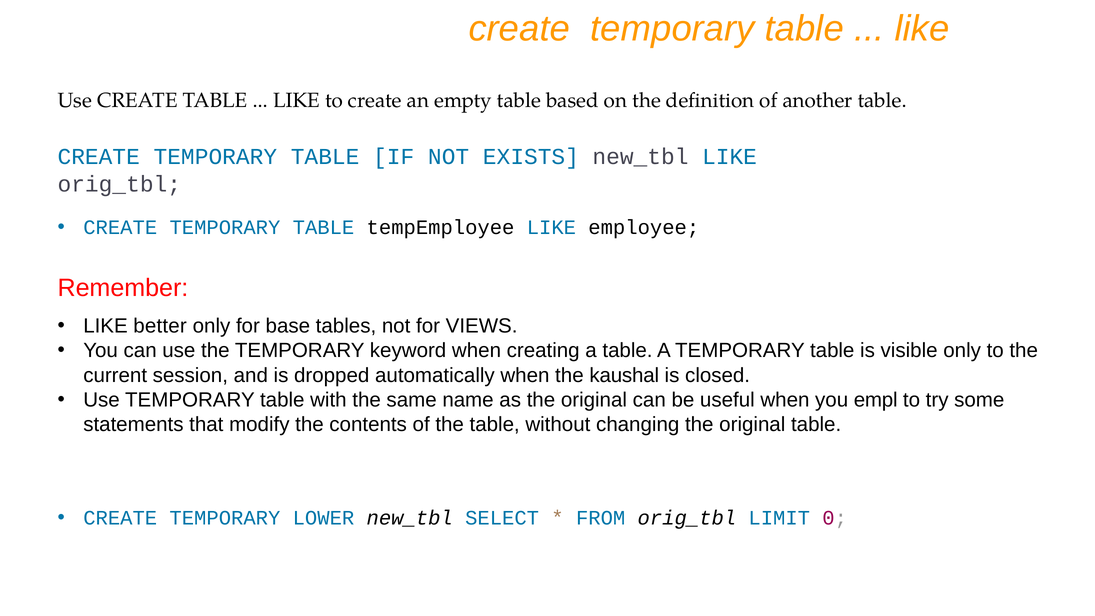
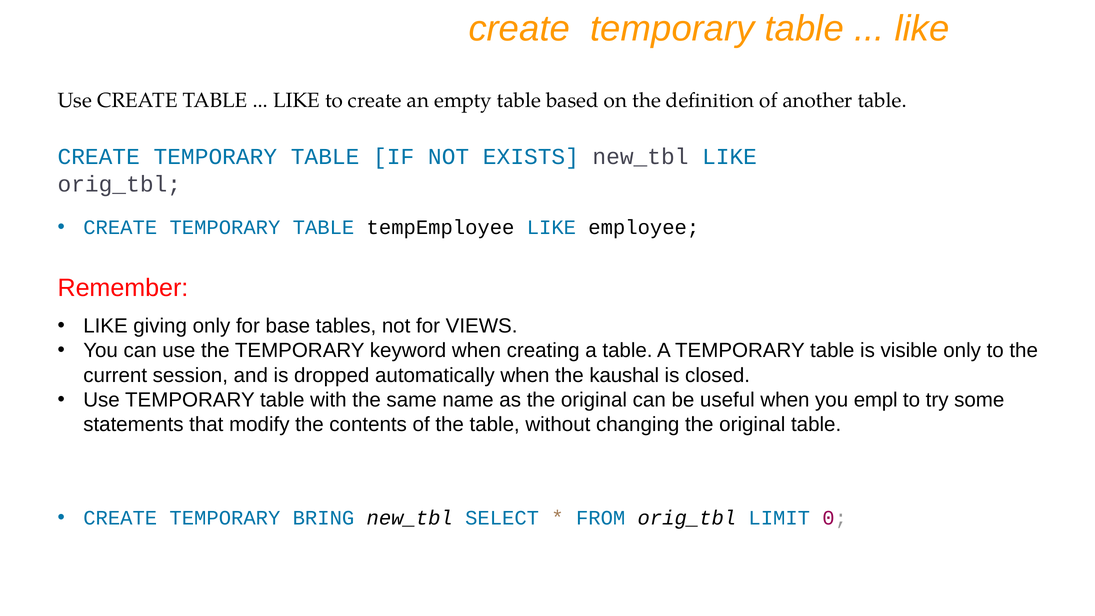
better: better -> giving (160, 326)
LOWER: LOWER -> BRING (323, 518)
